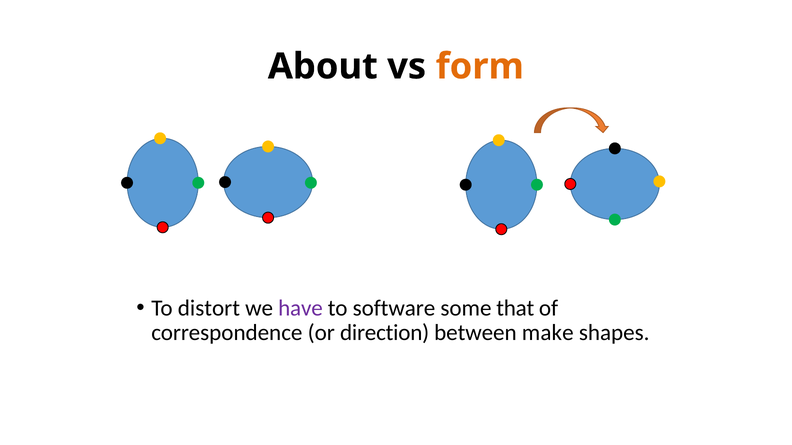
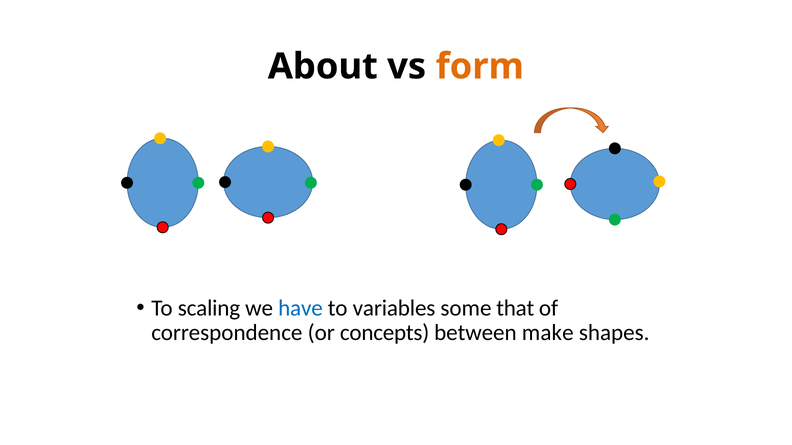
distort: distort -> scaling (209, 308)
have colour: purple -> blue (300, 308)
software: software -> variables (394, 308)
direction: direction -> concepts (385, 333)
